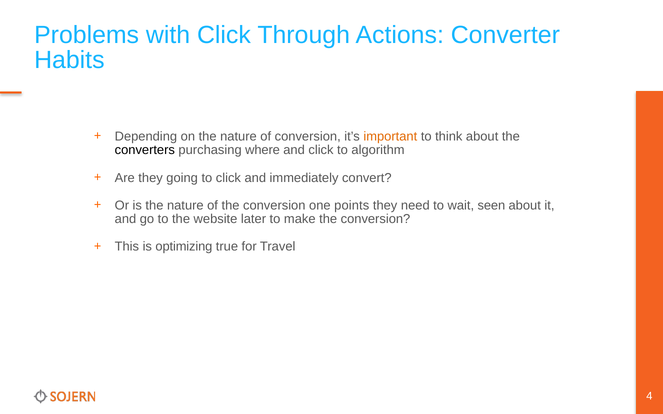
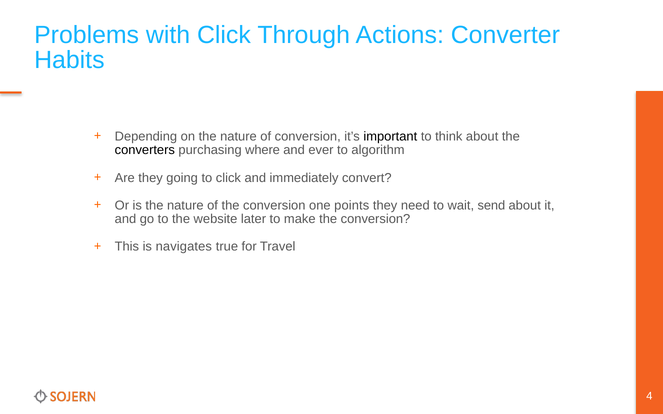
important colour: orange -> black (390, 136)
and click: click -> ever (321, 150)
seen: seen -> send (491, 206)
optimizing: optimizing -> navigates (184, 247)
